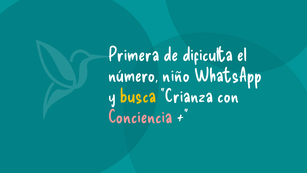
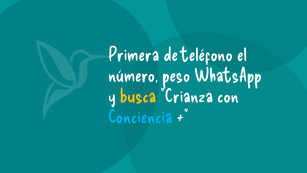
dificulta: dificulta -> teléfono (208, 55)
niño: niño -> peso (176, 75)
Conciencia colour: pink -> light blue (141, 117)
